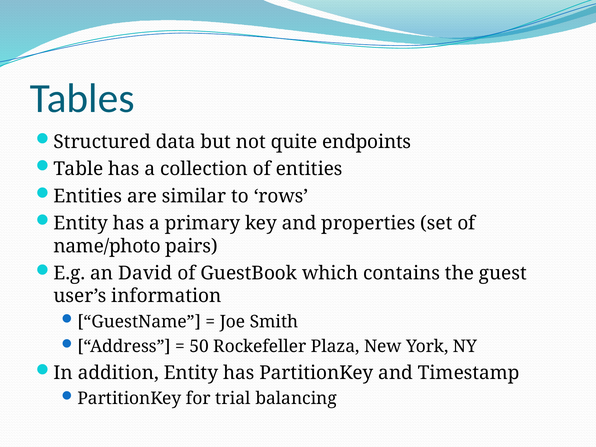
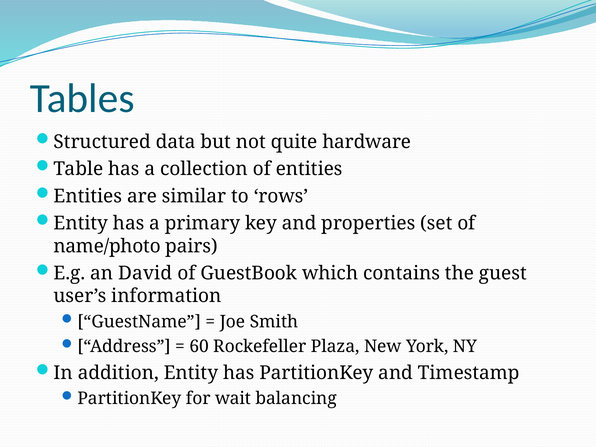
endpoints: endpoints -> hardware (367, 142)
50: 50 -> 60 (199, 347)
trial: trial -> wait (233, 398)
